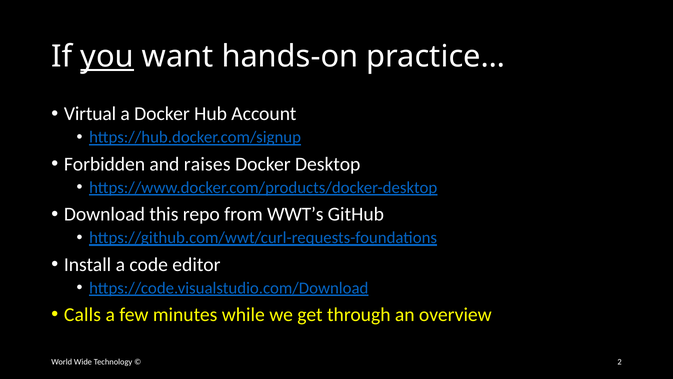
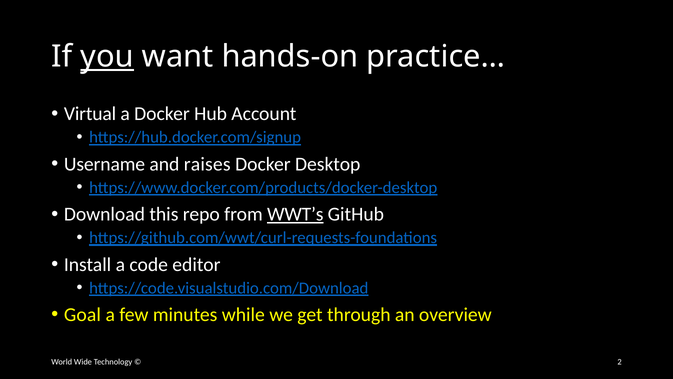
Forbidden: Forbidden -> Username (105, 164)
WWT’s underline: none -> present (295, 214)
Calls: Calls -> Goal (82, 314)
